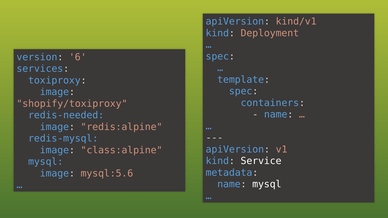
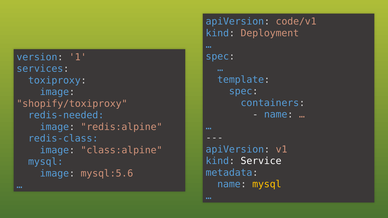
kind/v1: kind/v1 -> code/v1 (296, 22)
6: 6 -> 1 (78, 57)
redis-mysql: redis-mysql -> redis-class (63, 139)
mysql colour: white -> yellow (267, 185)
